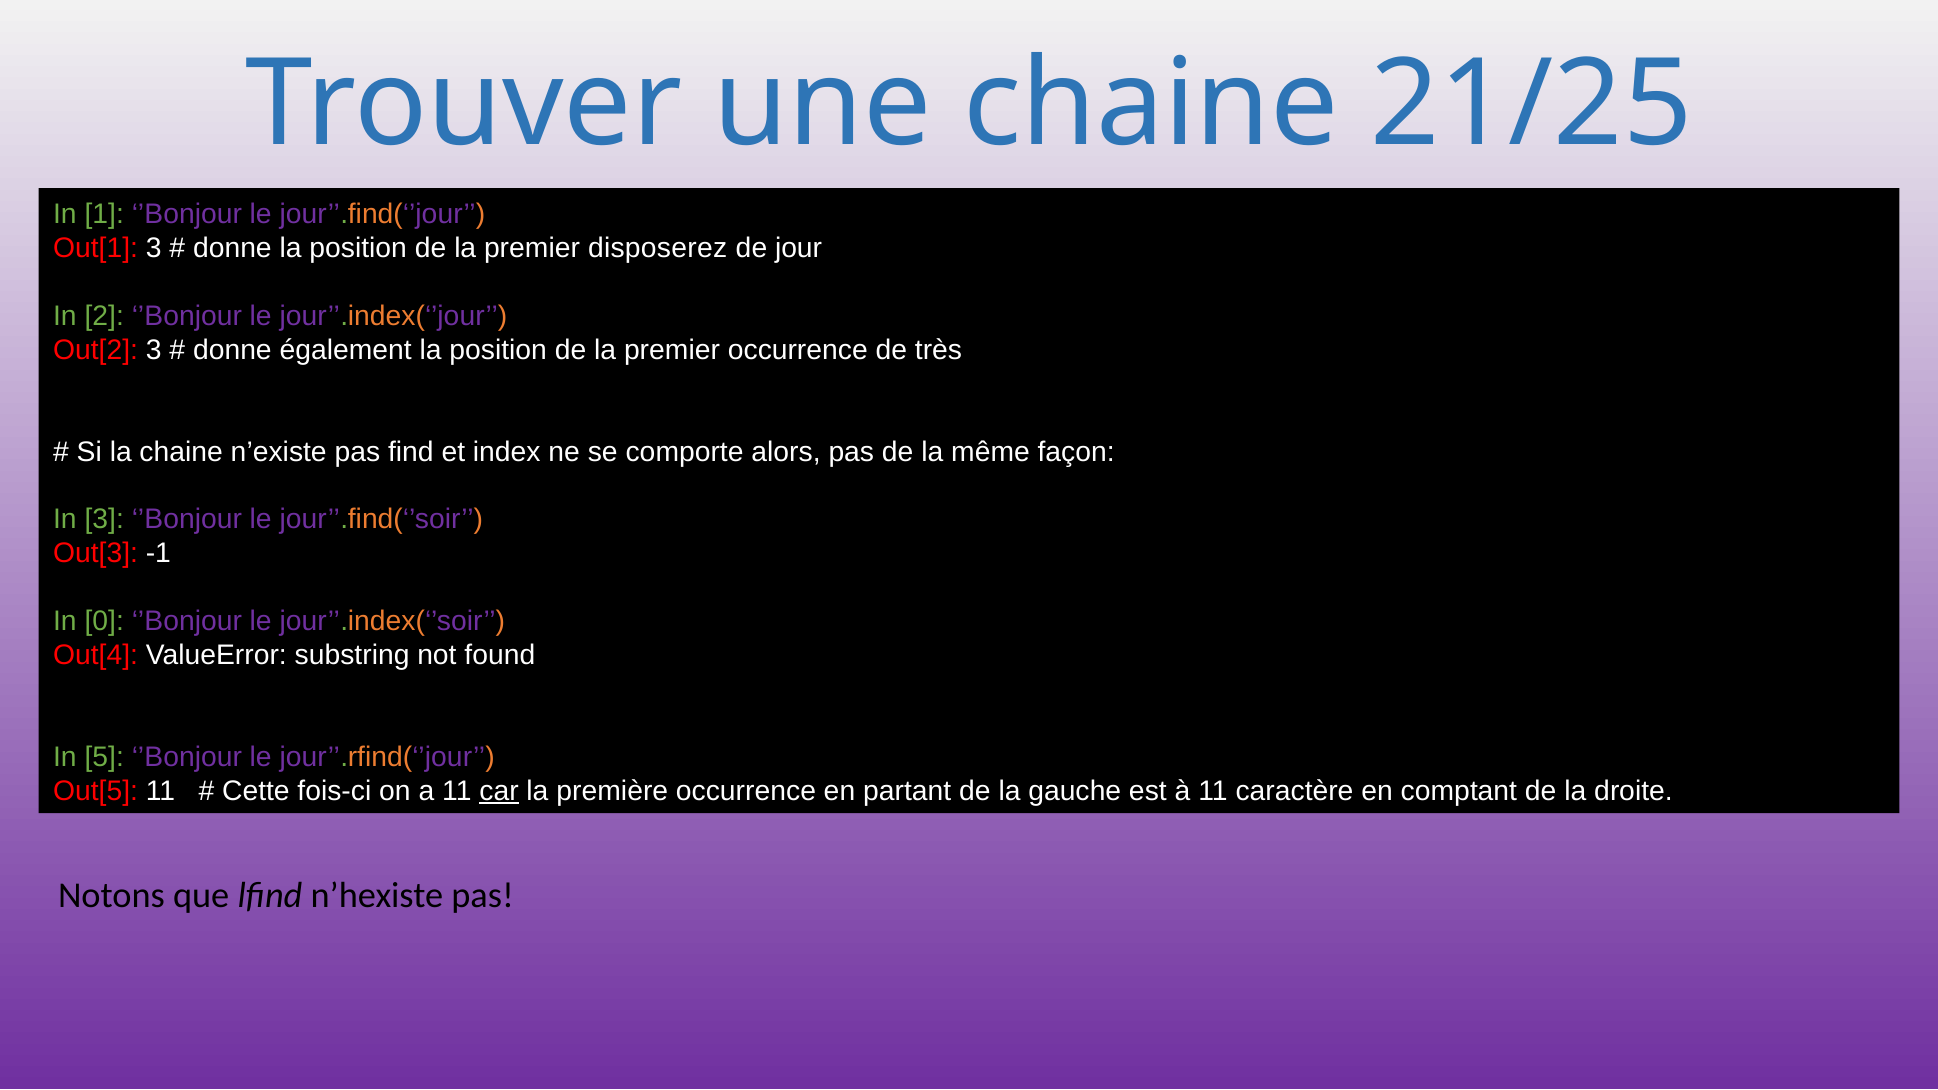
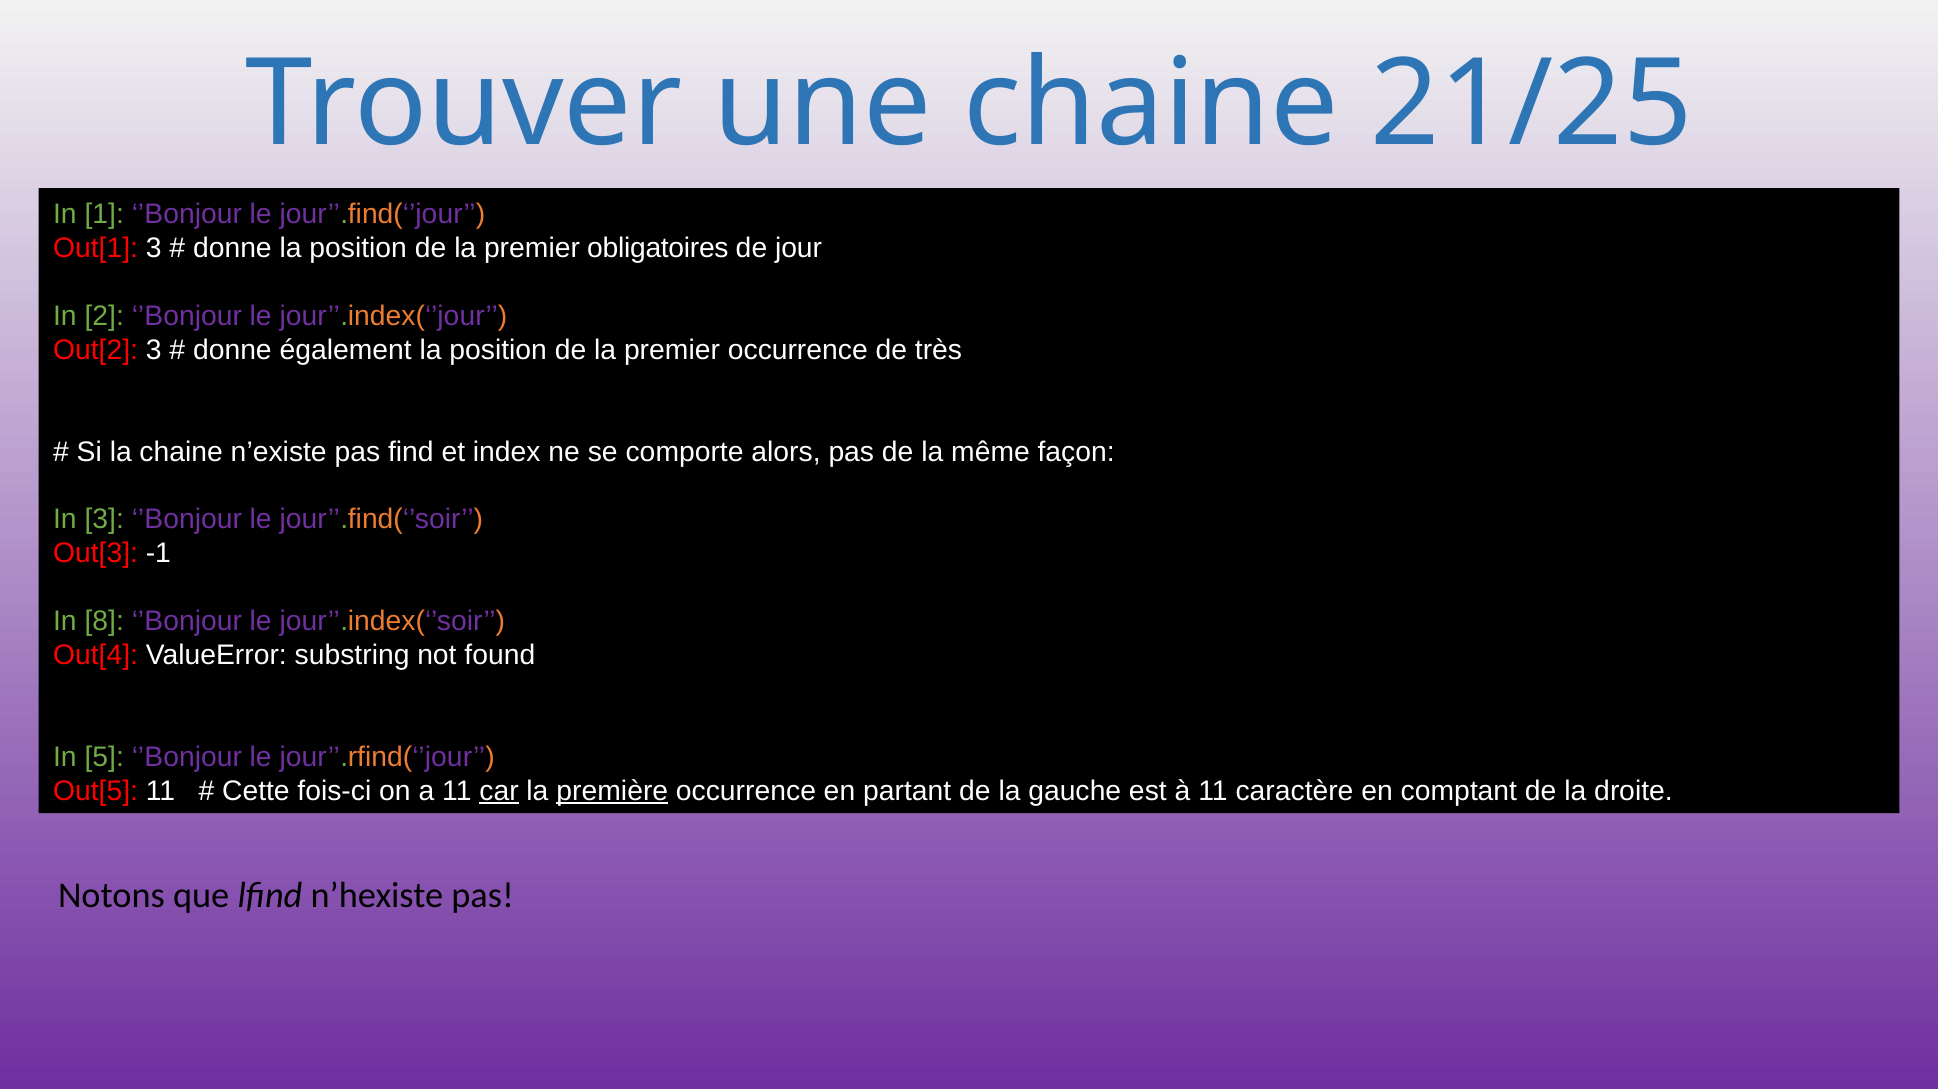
disposerez: disposerez -> obligatoires (658, 248)
0: 0 -> 8 (104, 621)
première underline: none -> present (612, 791)
